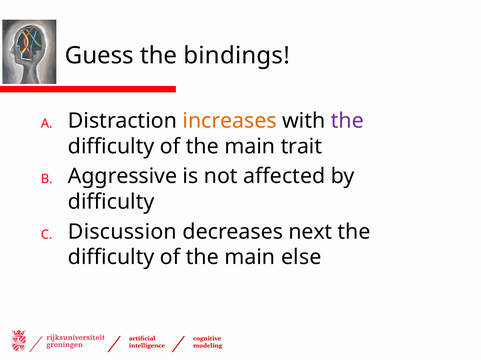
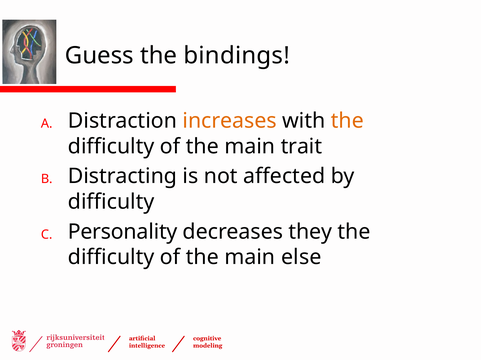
the colour: purple -> orange (347, 121)
Aggressive: Aggressive -> Distracting (123, 177)
Discussion: Discussion -> Personality (123, 232)
next: next -> they (310, 232)
